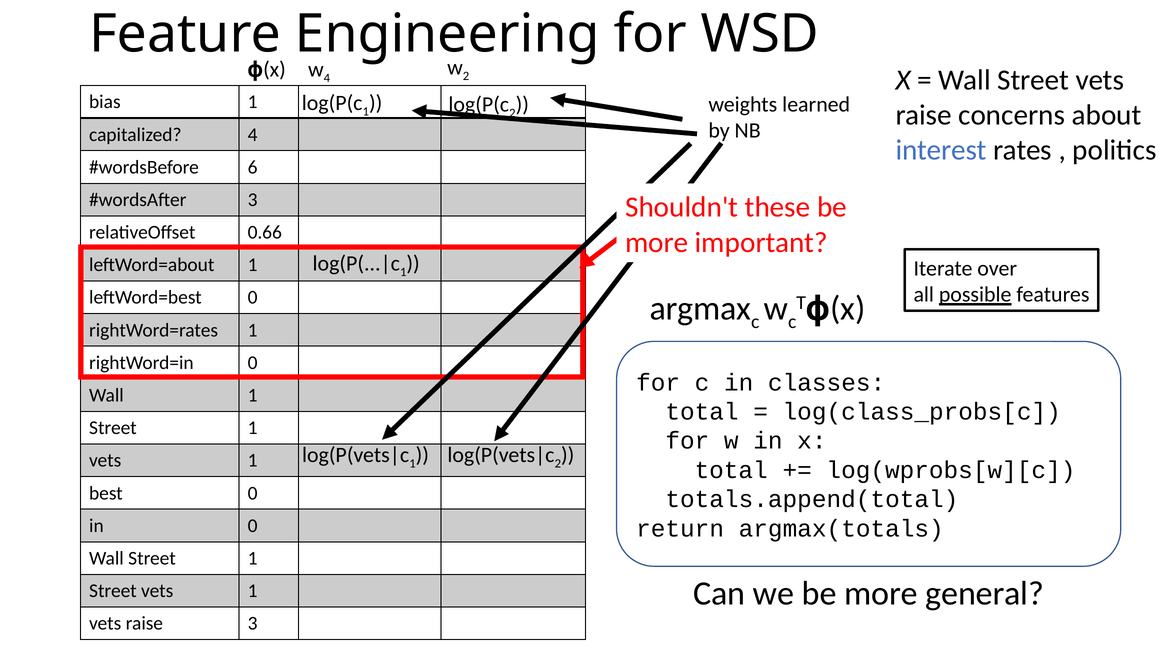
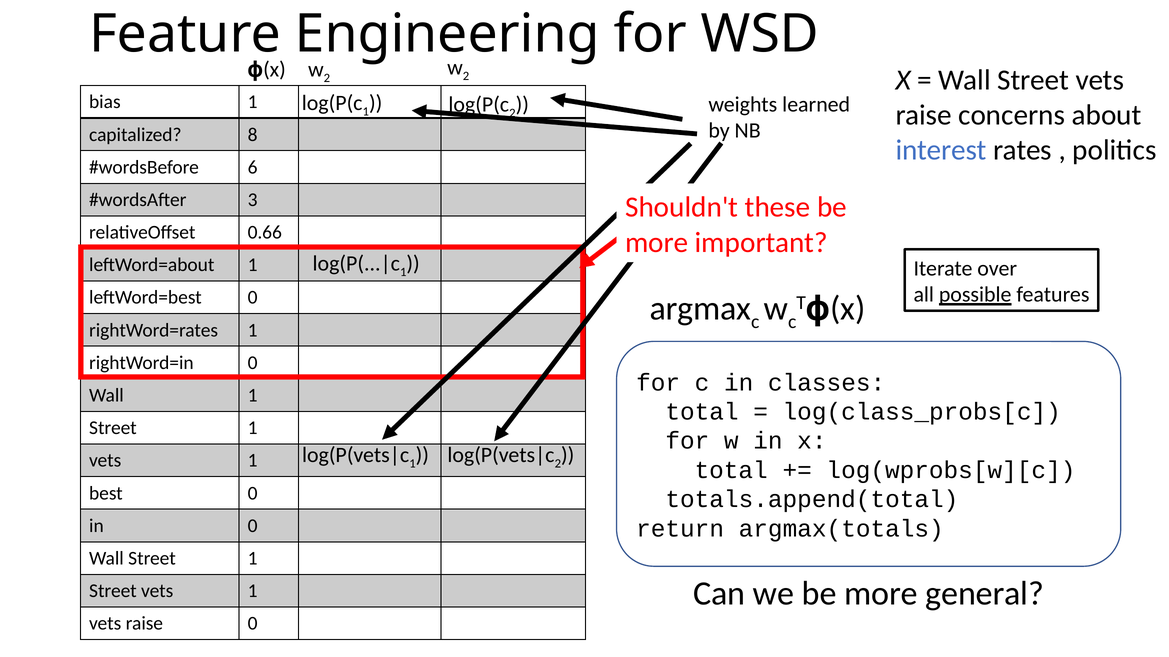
4: 4 -> 2 (327, 78)
capitalized 4: 4 -> 8 (253, 135)
raise 3: 3 -> 0 (253, 624)
